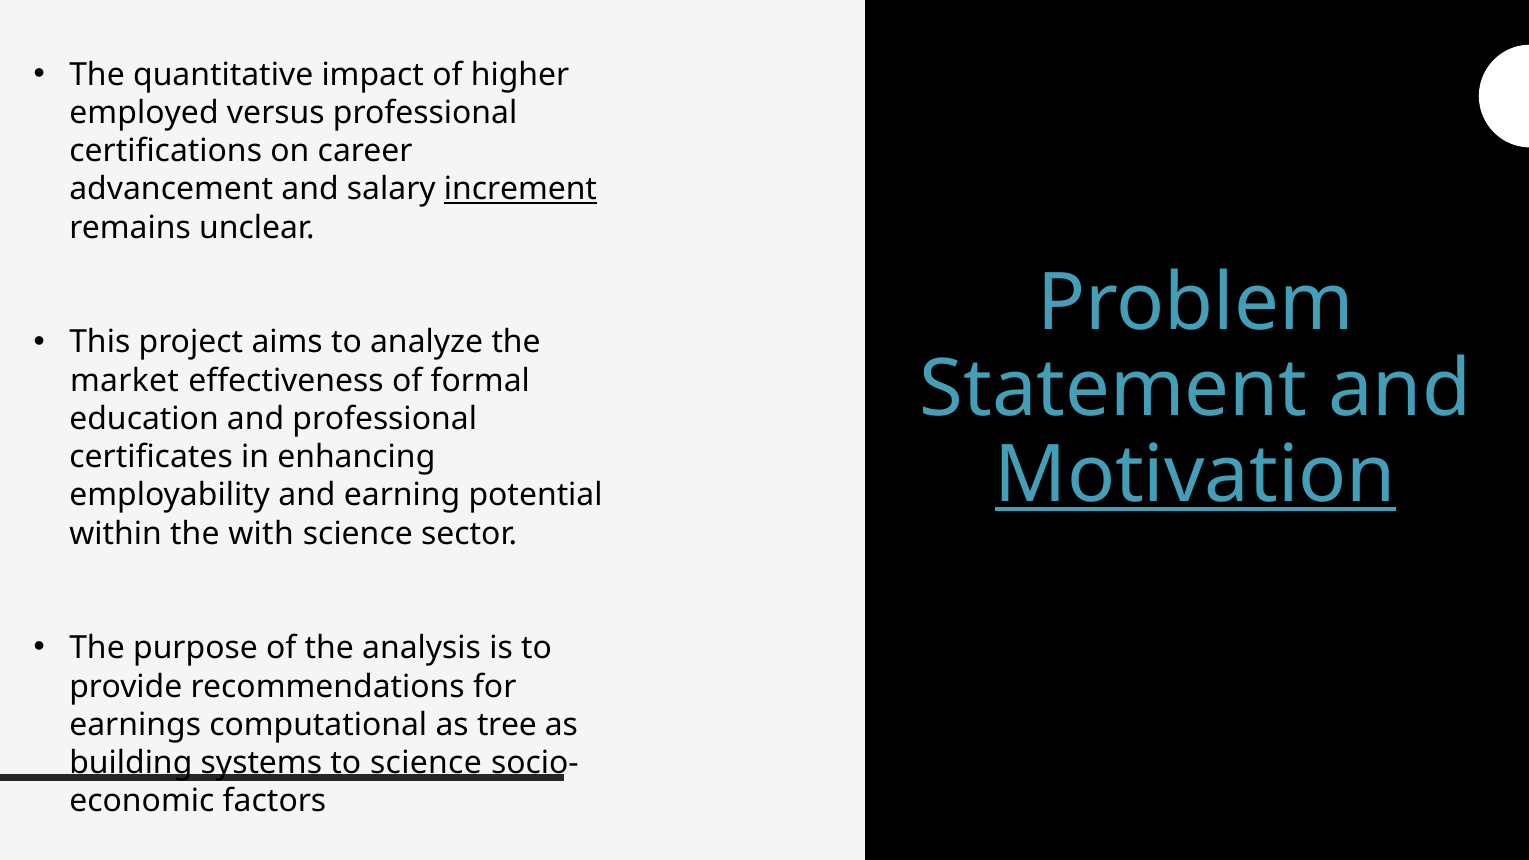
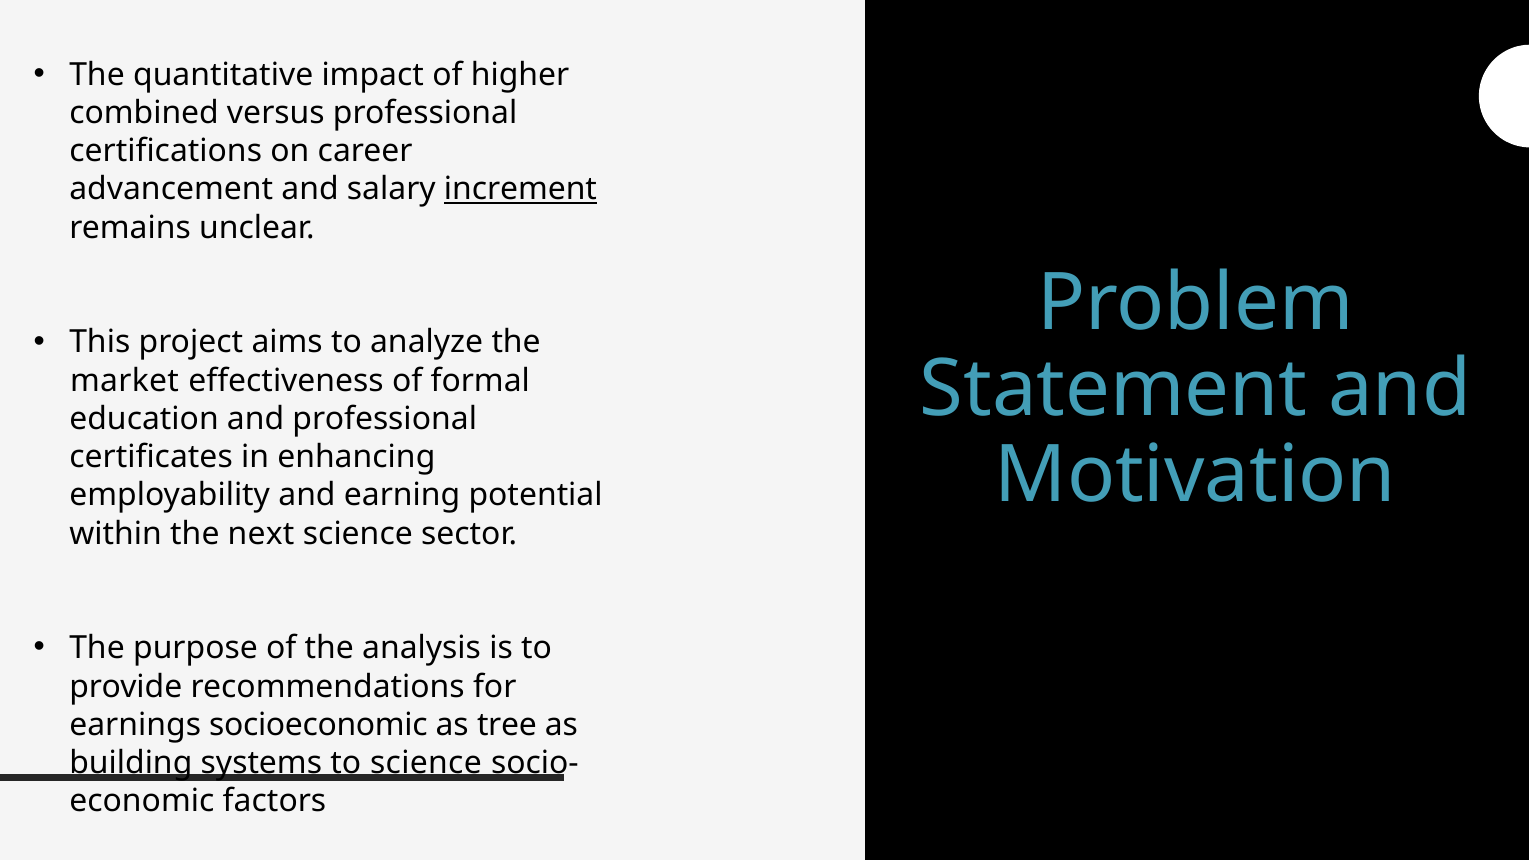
employed: employed -> combined (144, 113)
Motivation underline: present -> none (1196, 475)
with: with -> next (261, 534)
computational: computational -> socioeconomic (318, 725)
